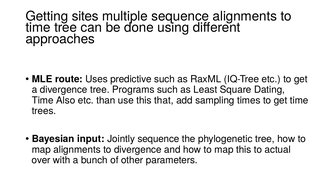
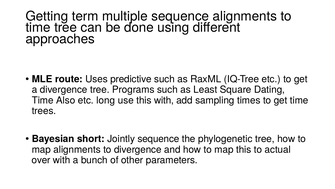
sites: sites -> term (85, 16)
than: than -> long (106, 100)
this that: that -> with (164, 100)
input: input -> short (91, 139)
